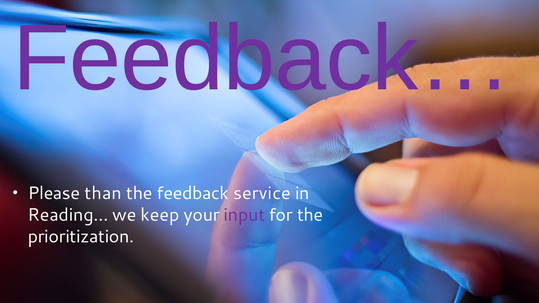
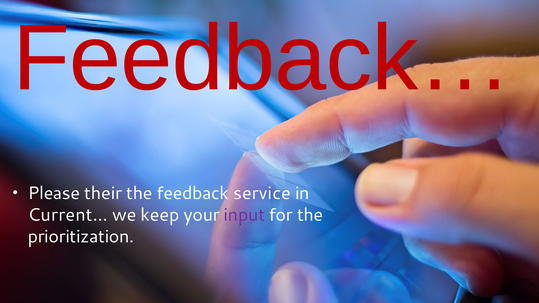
Feedback… colour: purple -> red (262, 59)
than: than -> their (103, 194)
Reading…: Reading… -> Current… (68, 215)
